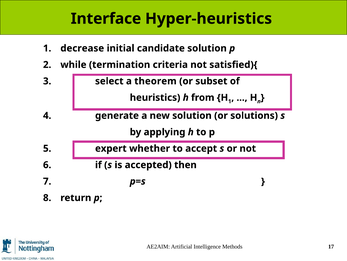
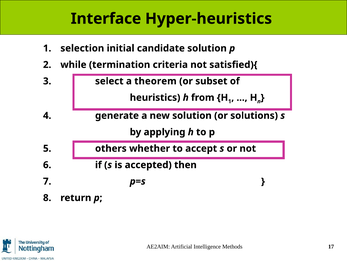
decrease: decrease -> selection (82, 48)
expert: expert -> others (111, 148)
